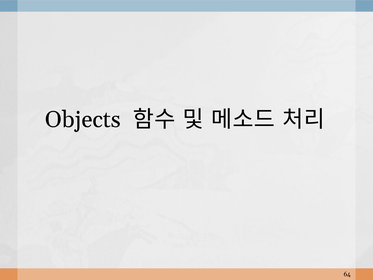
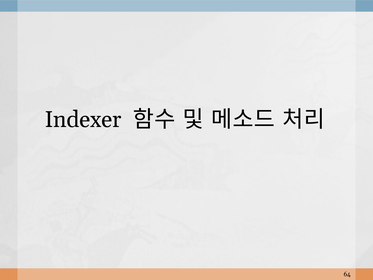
Objects: Objects -> Indexer (83, 120)
